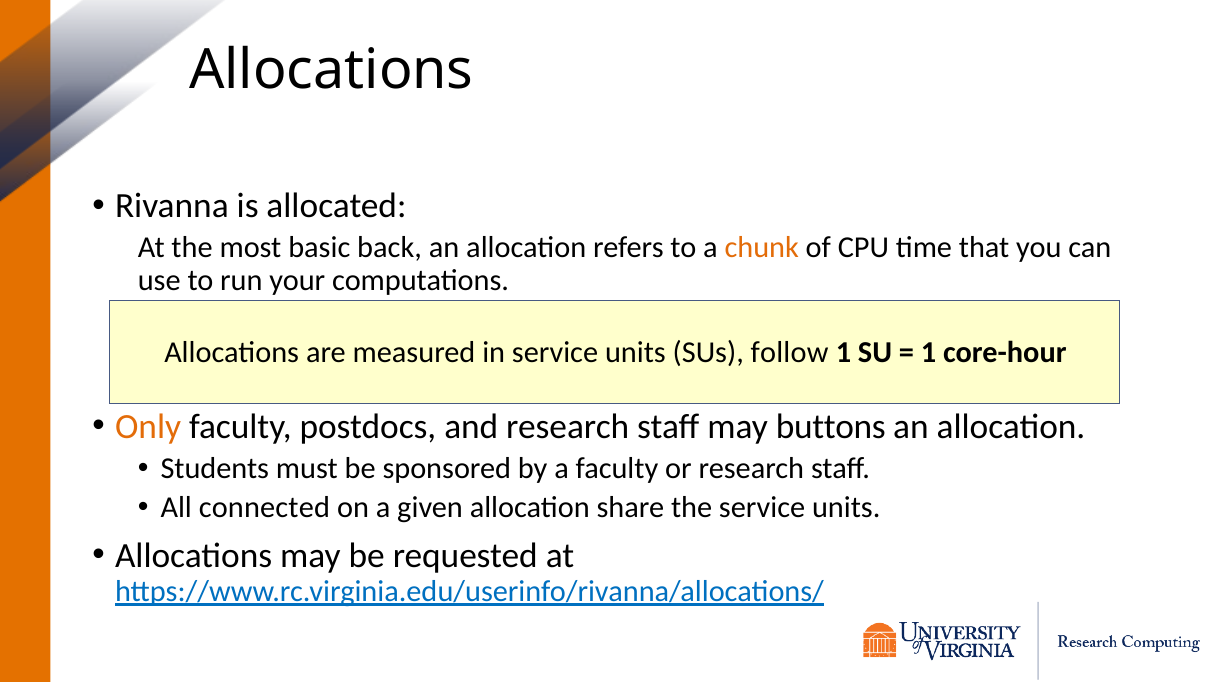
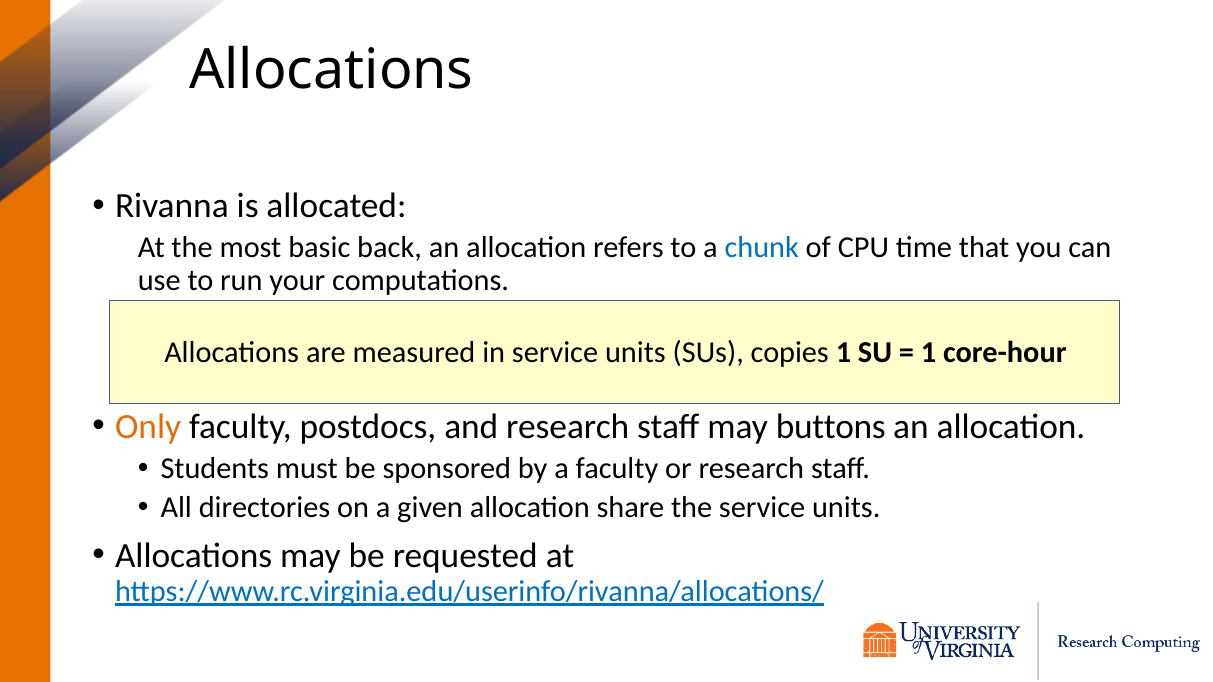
chunk colour: orange -> blue (762, 248)
follow: follow -> copies (790, 353)
connected: connected -> directories (265, 508)
